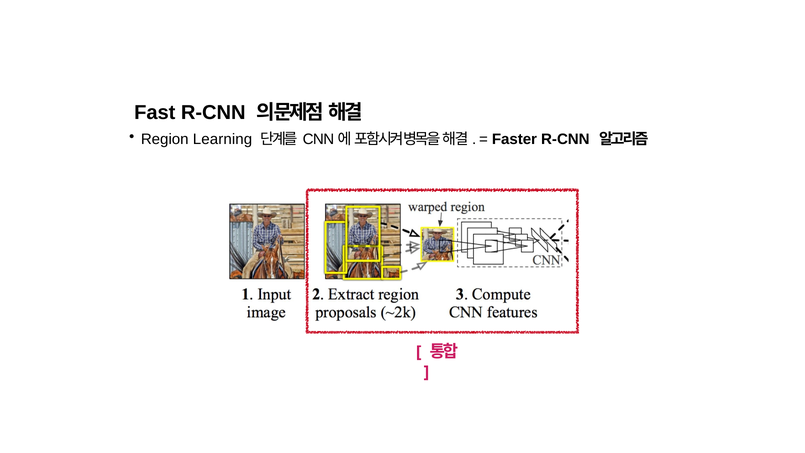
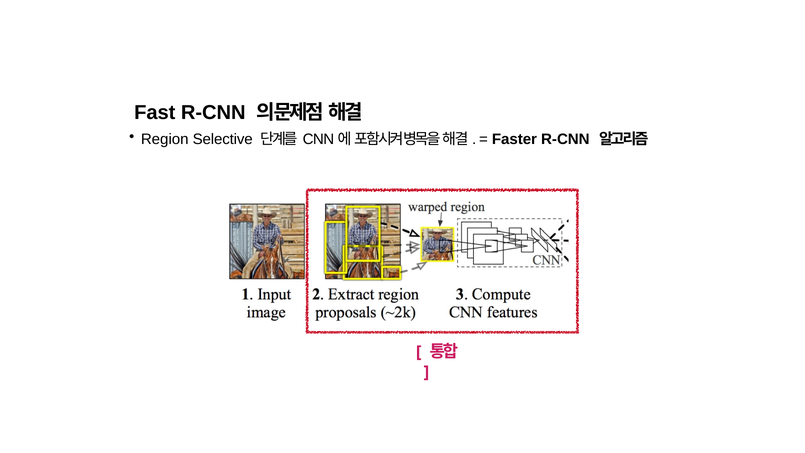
Learning: Learning -> Selective (223, 139)
